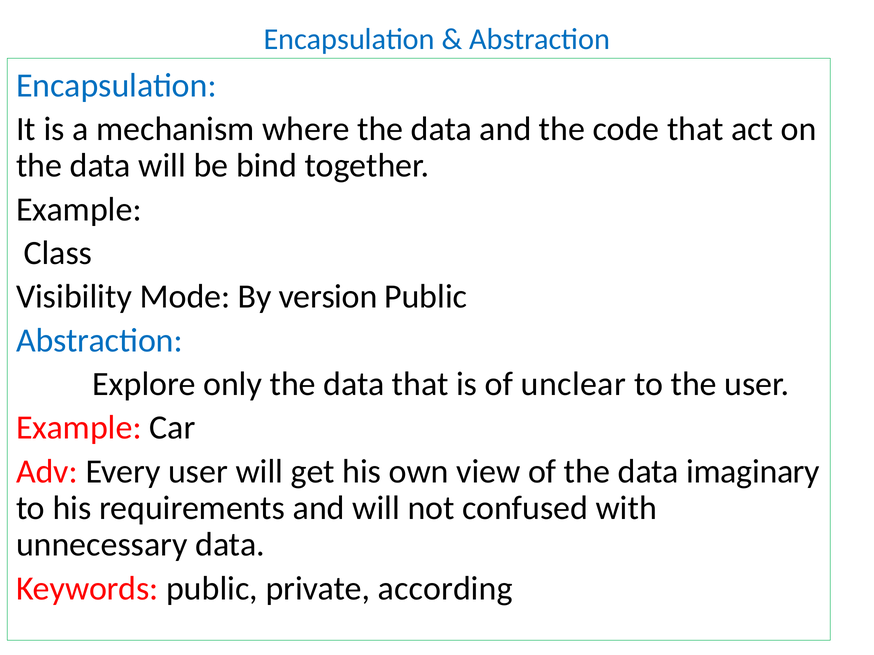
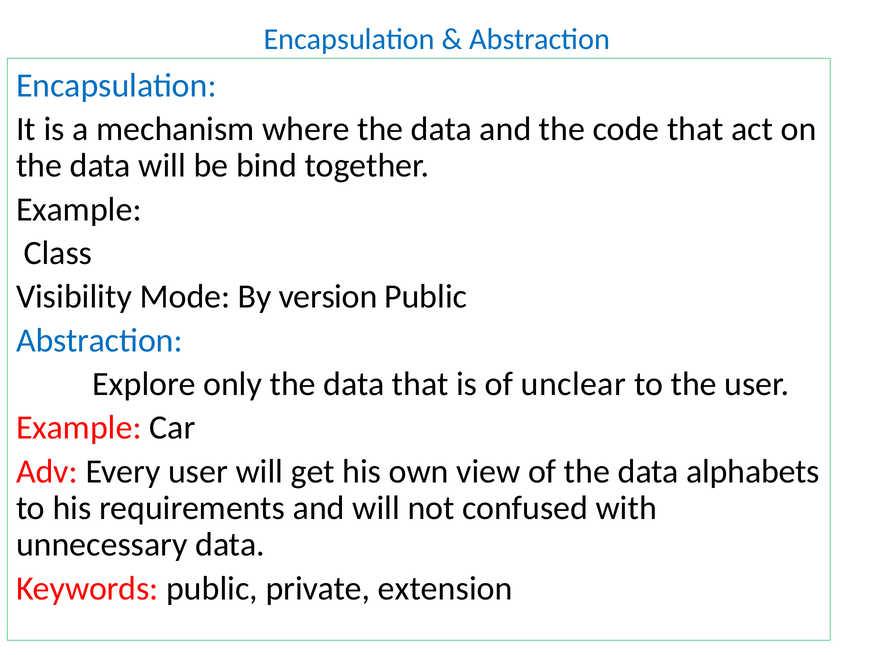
imaginary: imaginary -> alphabets (753, 472)
according: according -> extension (445, 589)
